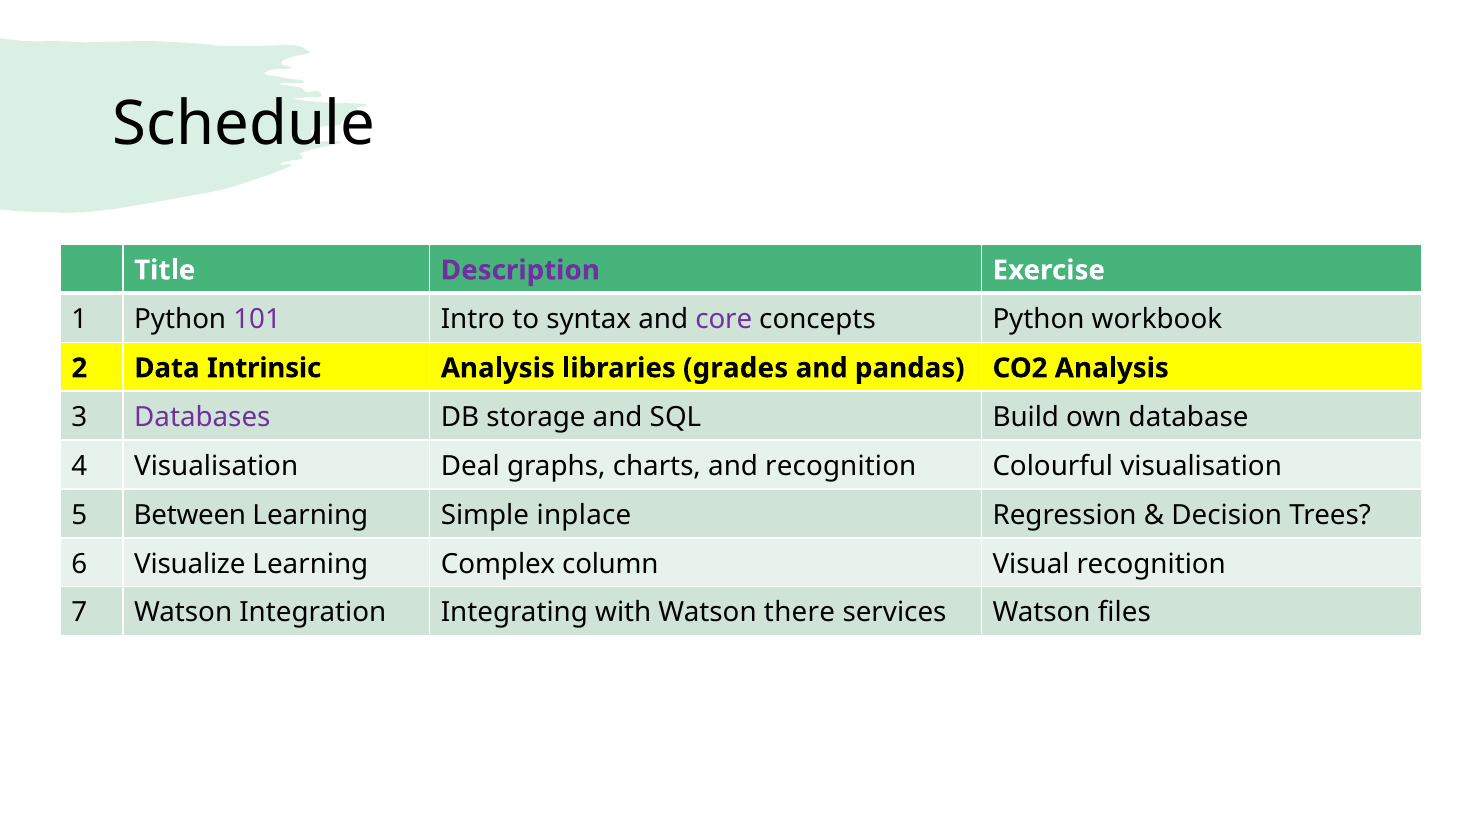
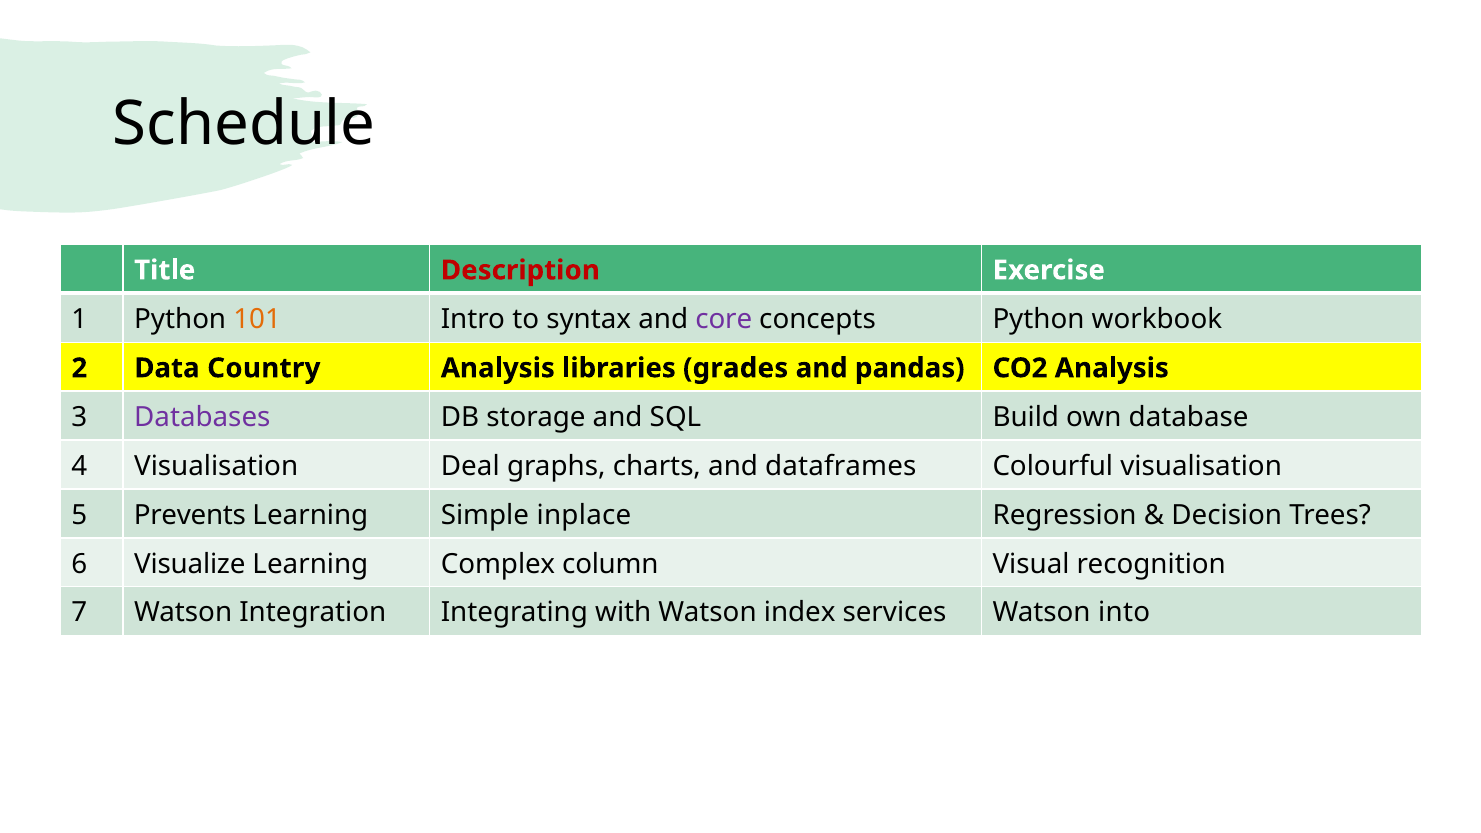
Description colour: purple -> red (520, 270)
101 colour: purple -> orange (257, 319)
Intrinsic: Intrinsic -> Country (264, 368)
and recognition: recognition -> dataframes (841, 466)
Between: Between -> Prevents (190, 515)
there: there -> index (800, 613)
files: files -> into (1124, 613)
